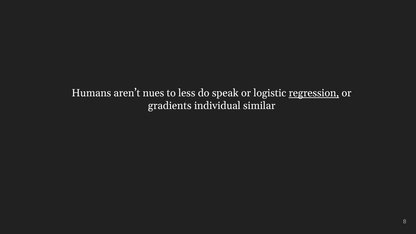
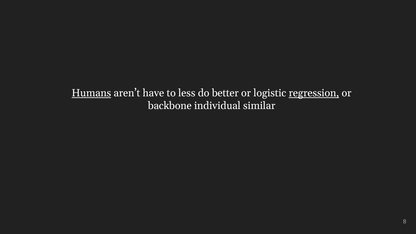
Humans underline: none -> present (91, 93)
nues: nues -> have (153, 93)
speak: speak -> better (225, 93)
gradients: gradients -> backbone (170, 106)
